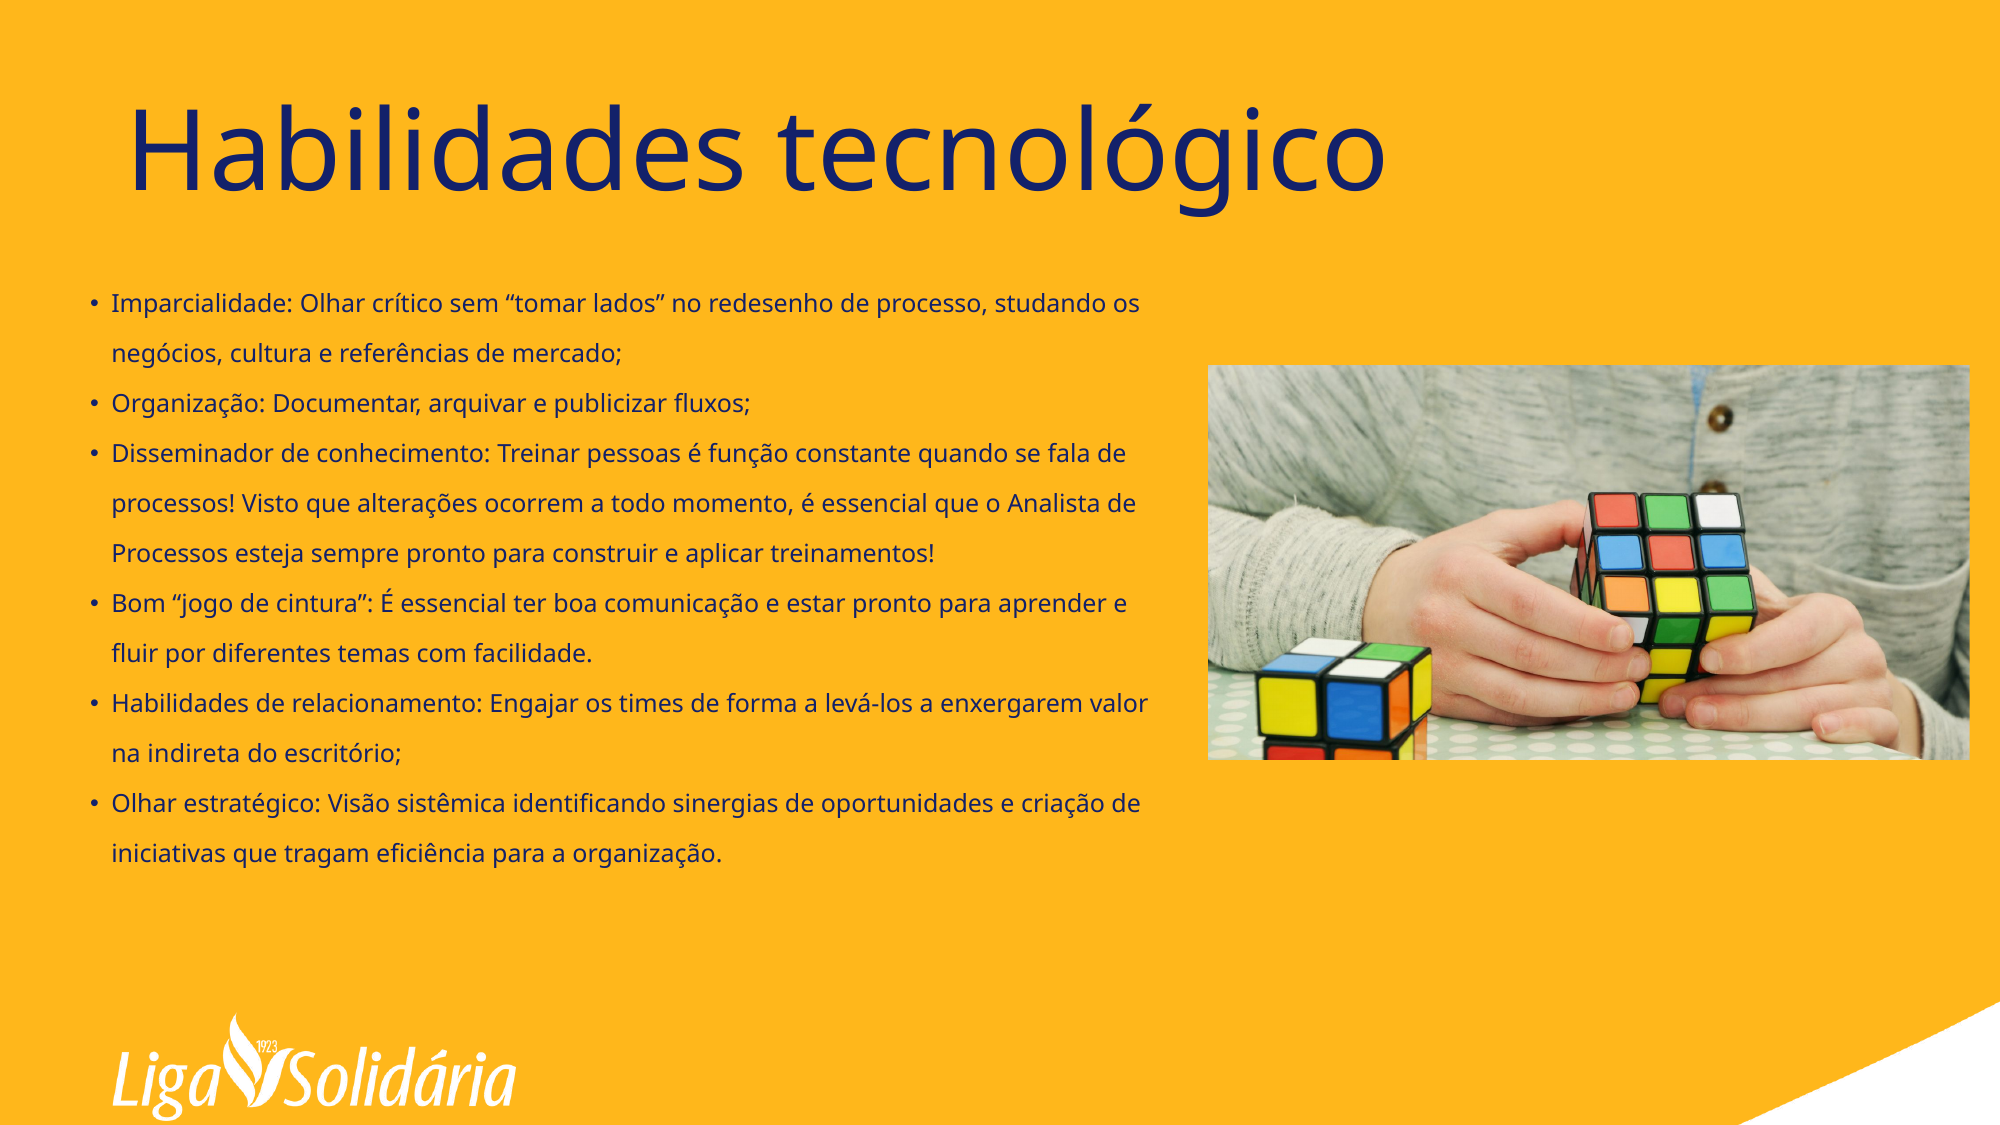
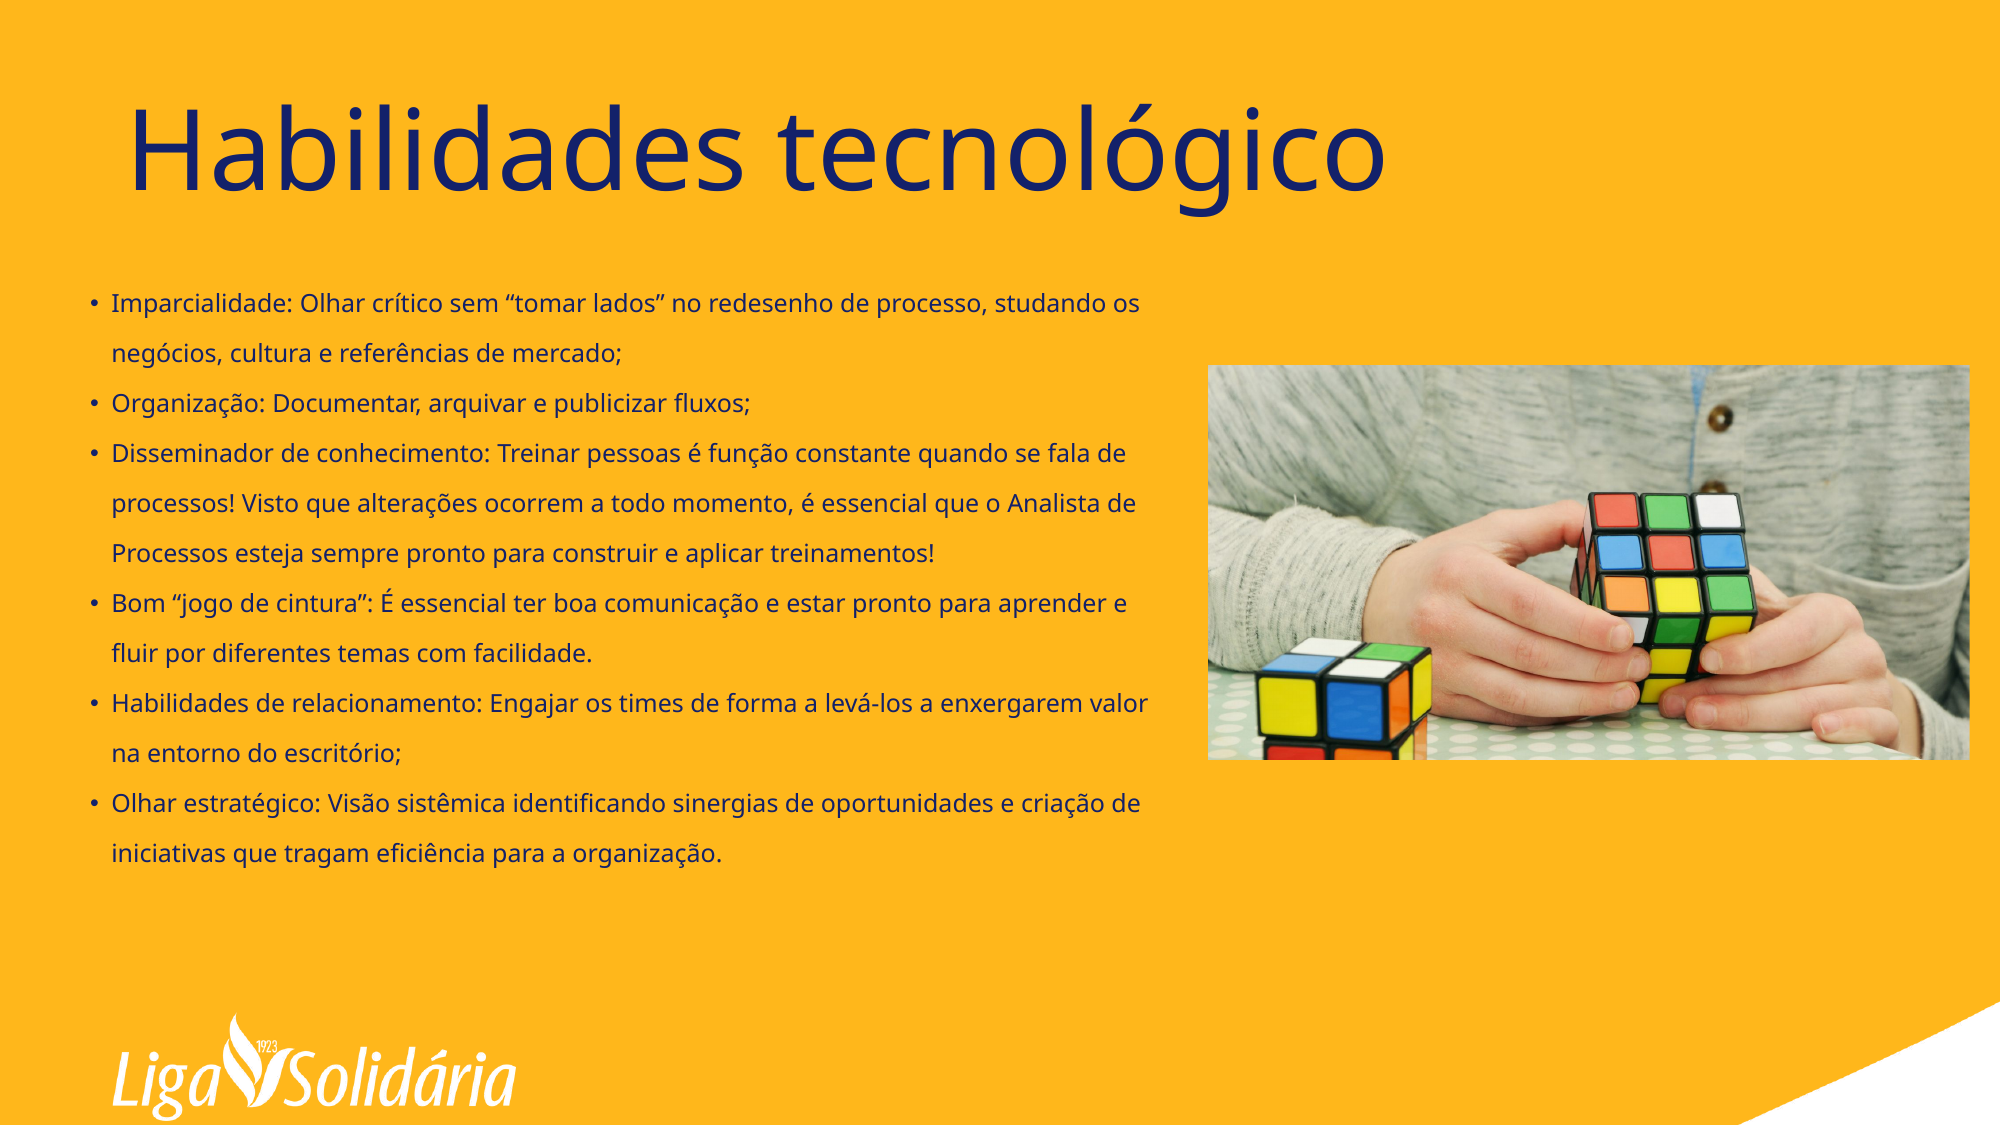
indireta: indireta -> entorno (194, 754)
